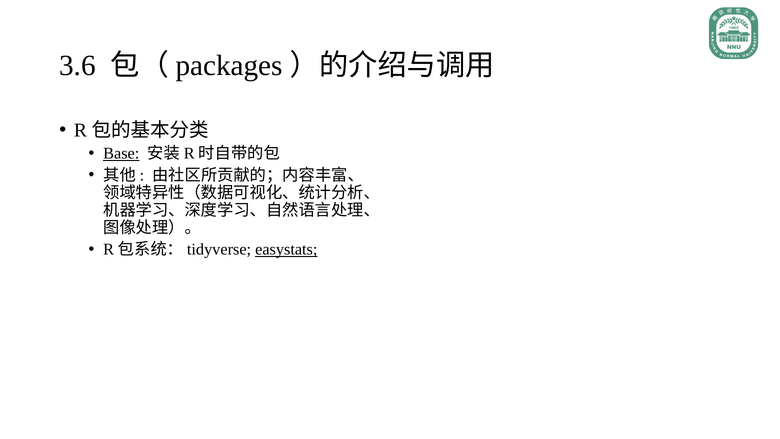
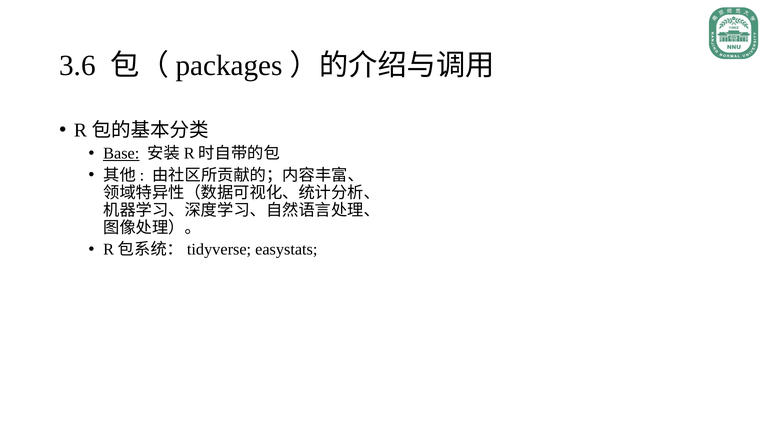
easystats underline: present -> none (286, 249)
